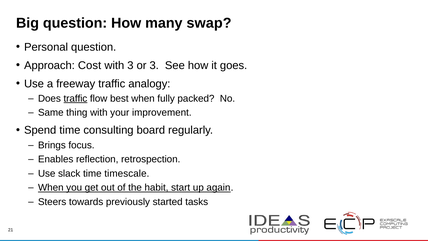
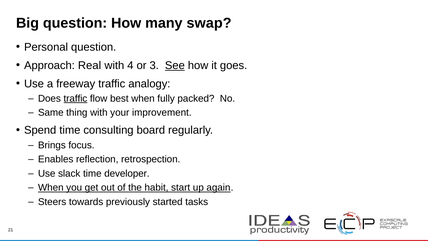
Cost: Cost -> Real (90, 65)
with 3: 3 -> 4 (130, 65)
See underline: none -> present (175, 65)
timescale: timescale -> developer (127, 173)
